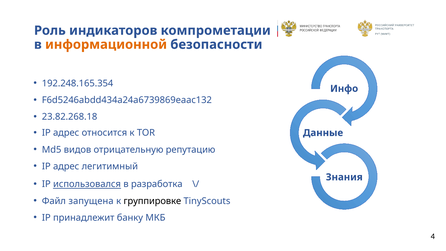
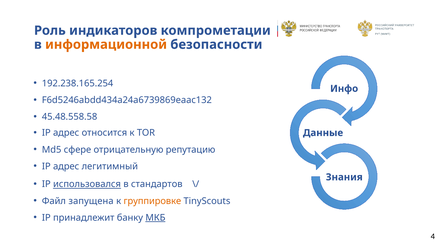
192.248.165.354: 192.248.165.354 -> 192.238.165.254 (78, 83)
23.82.268.18: 23.82.268.18 -> 45.48.558.58 (70, 117)
видов: видов -> сфере (77, 150)
разработка: разработка -> стандартов (157, 184)
группировке colour: black -> orange (152, 201)
МКБ underline: none -> present (155, 218)
